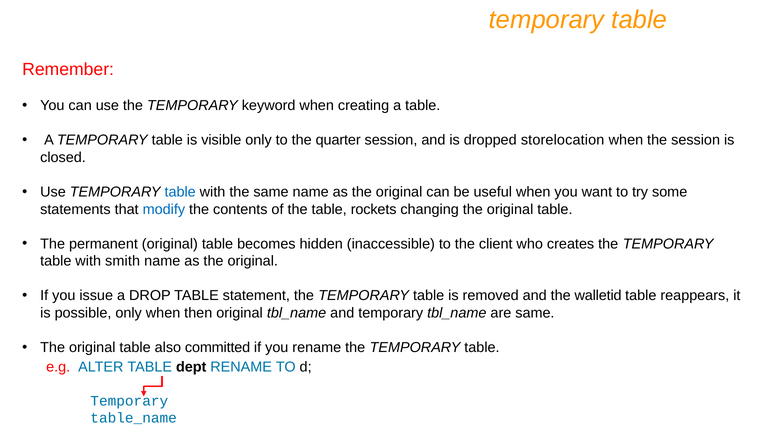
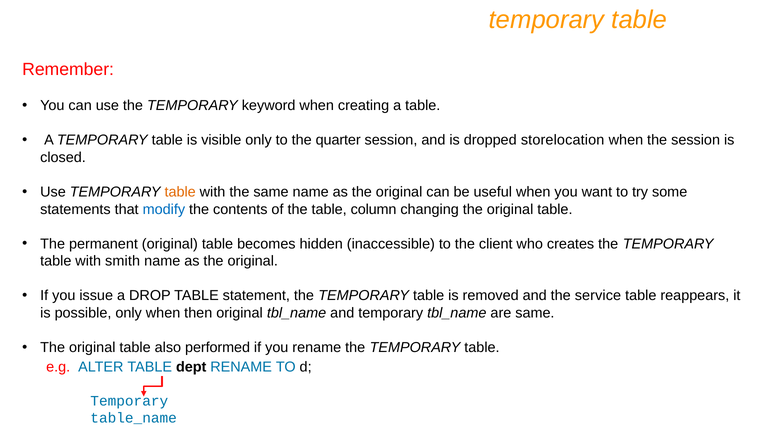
table colour: blue -> orange (180, 192)
rockets: rockets -> column (374, 210)
walletid: walletid -> service (598, 296)
committed: committed -> performed (218, 348)
